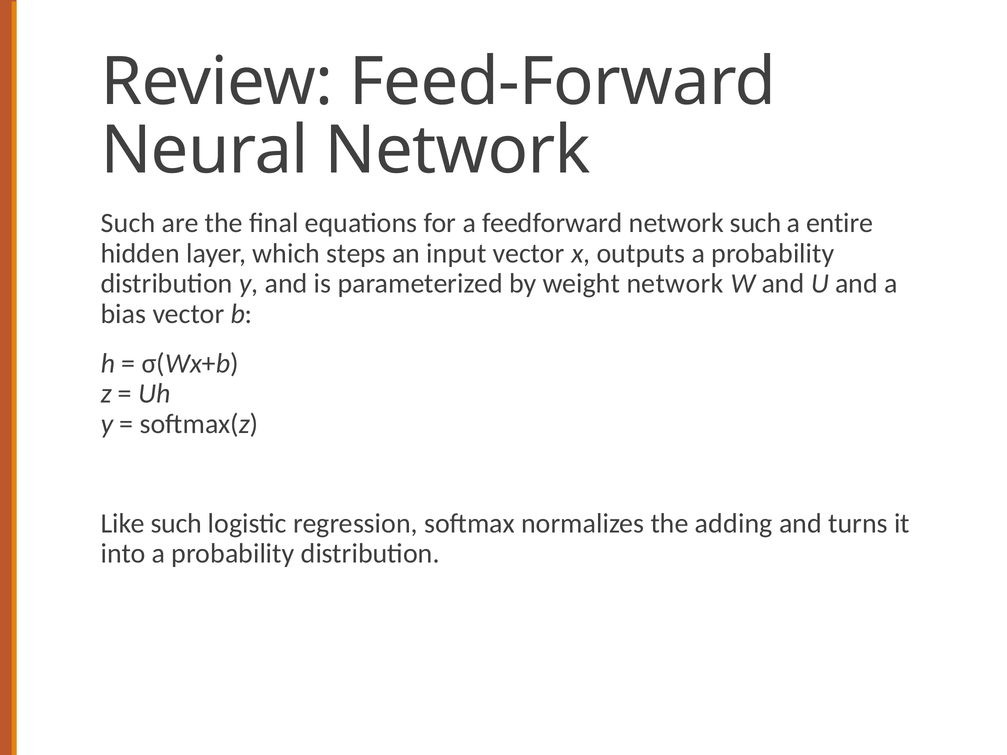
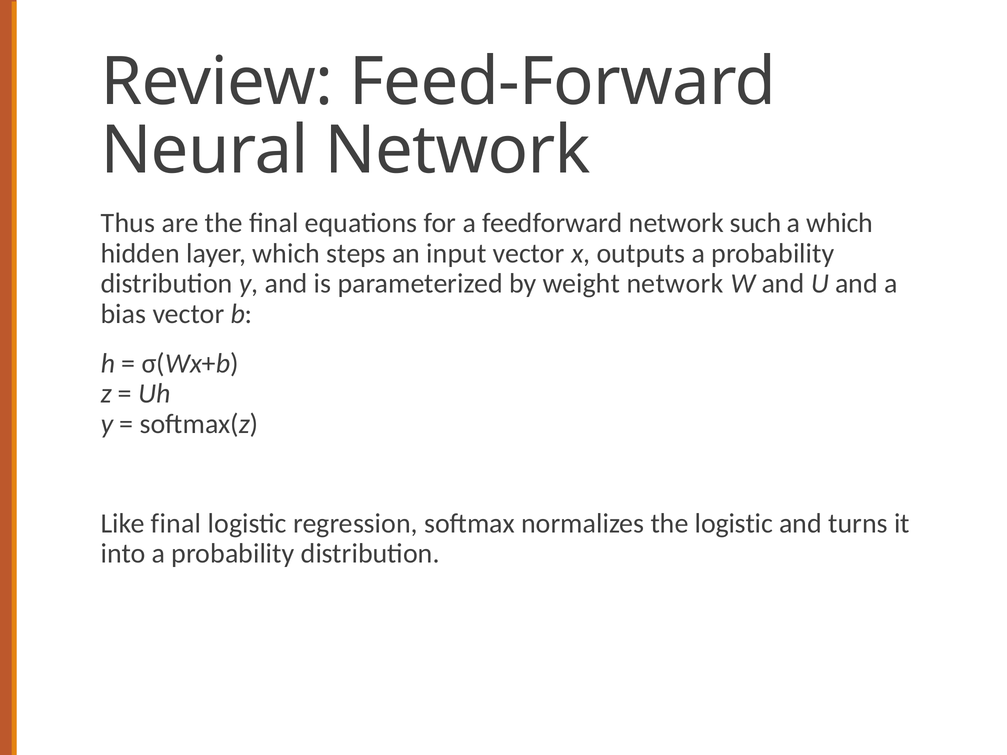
Such: Such -> Thus (128, 223)
a entire: entire -> which (840, 223)
Like such: such -> final (176, 524)
the adding: adding -> logistic (734, 524)
